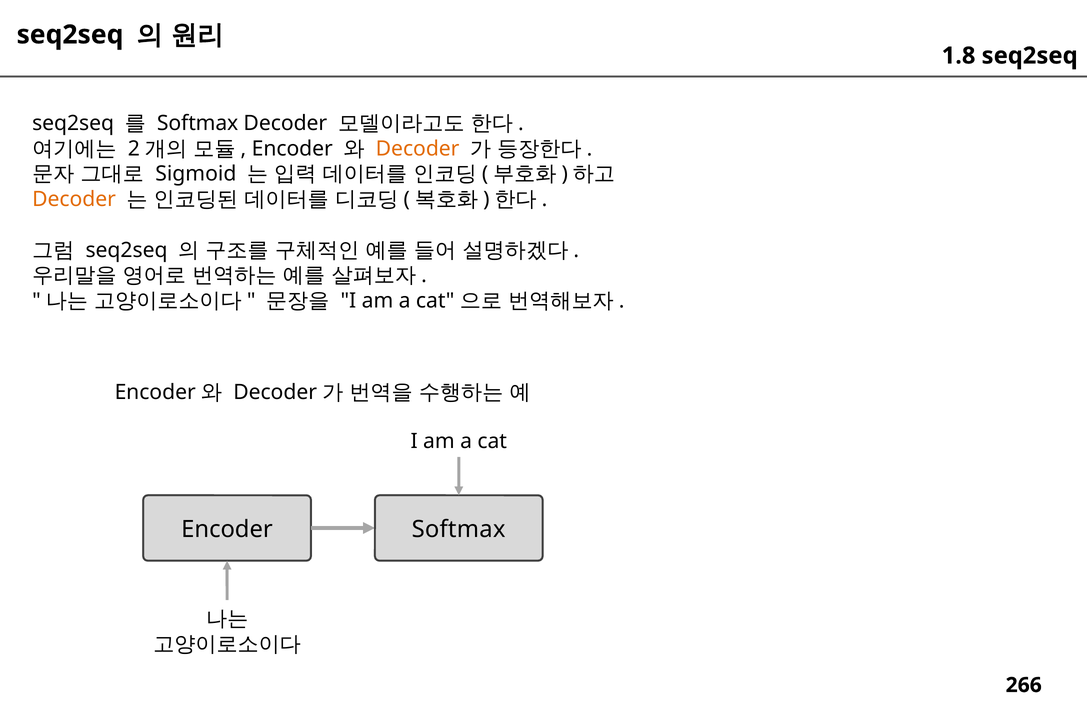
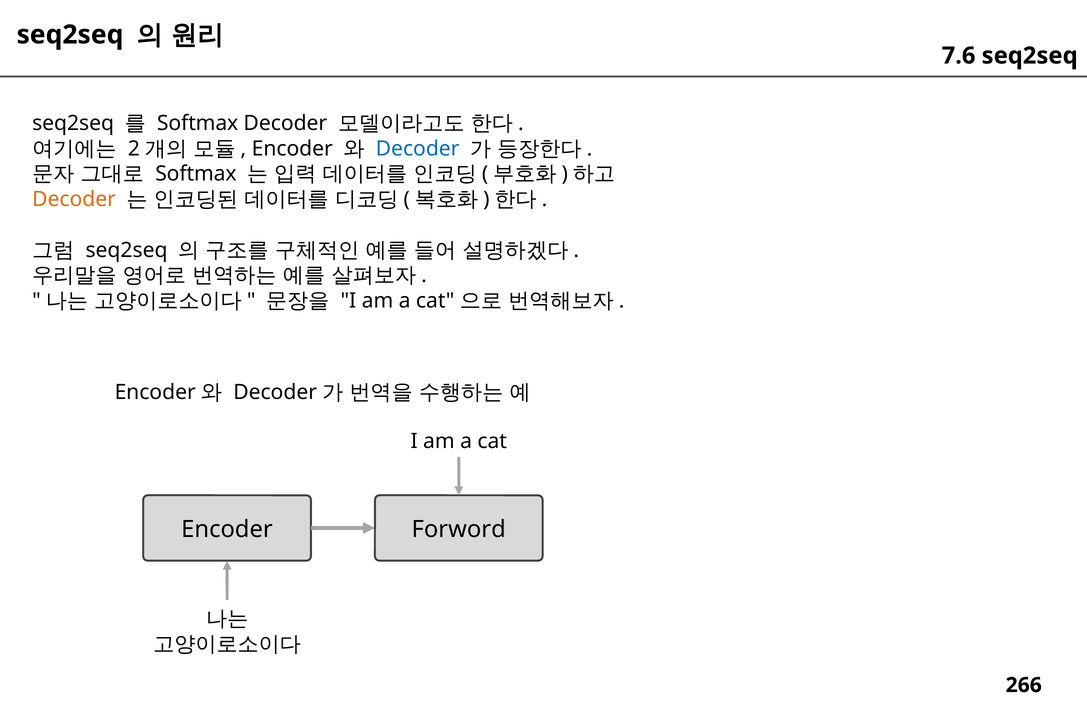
1.8: 1.8 -> 7.6 (959, 56)
Decoder colour: orange -> blue (418, 149)
Sigmoid: Sigmoid -> Softmax (196, 174)
Encoder Softmax: Softmax -> Forword (459, 530)
